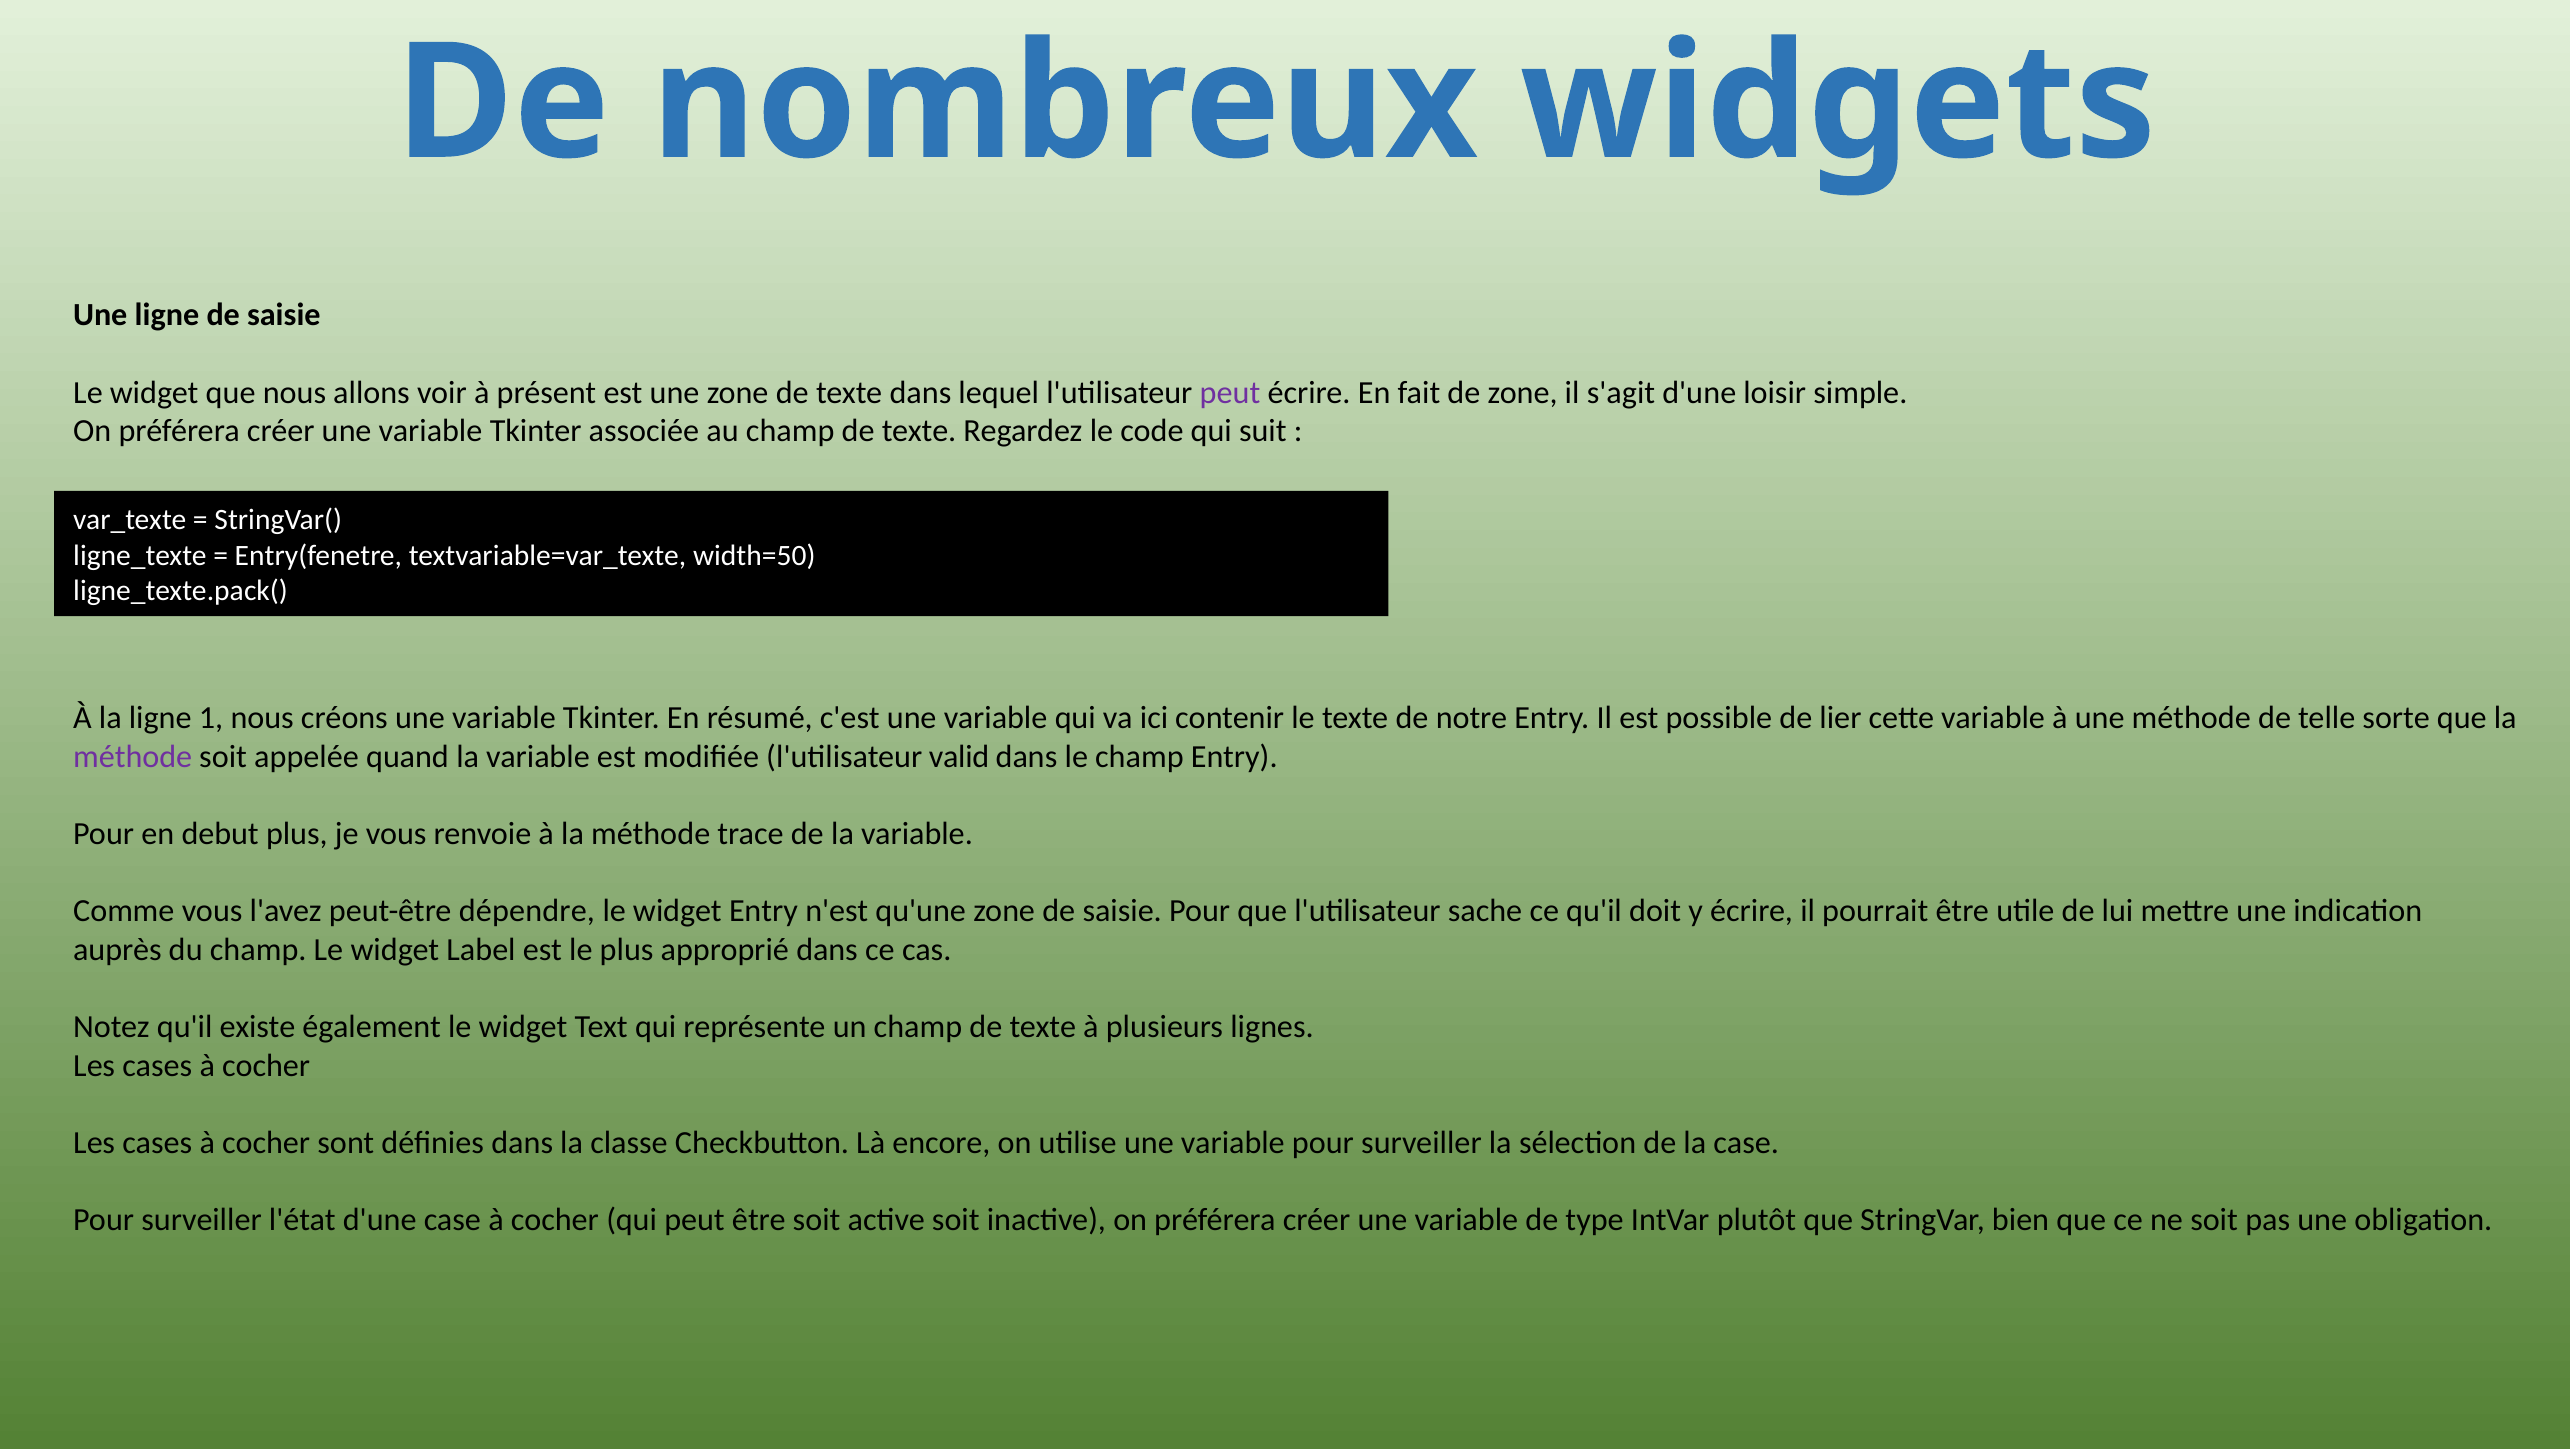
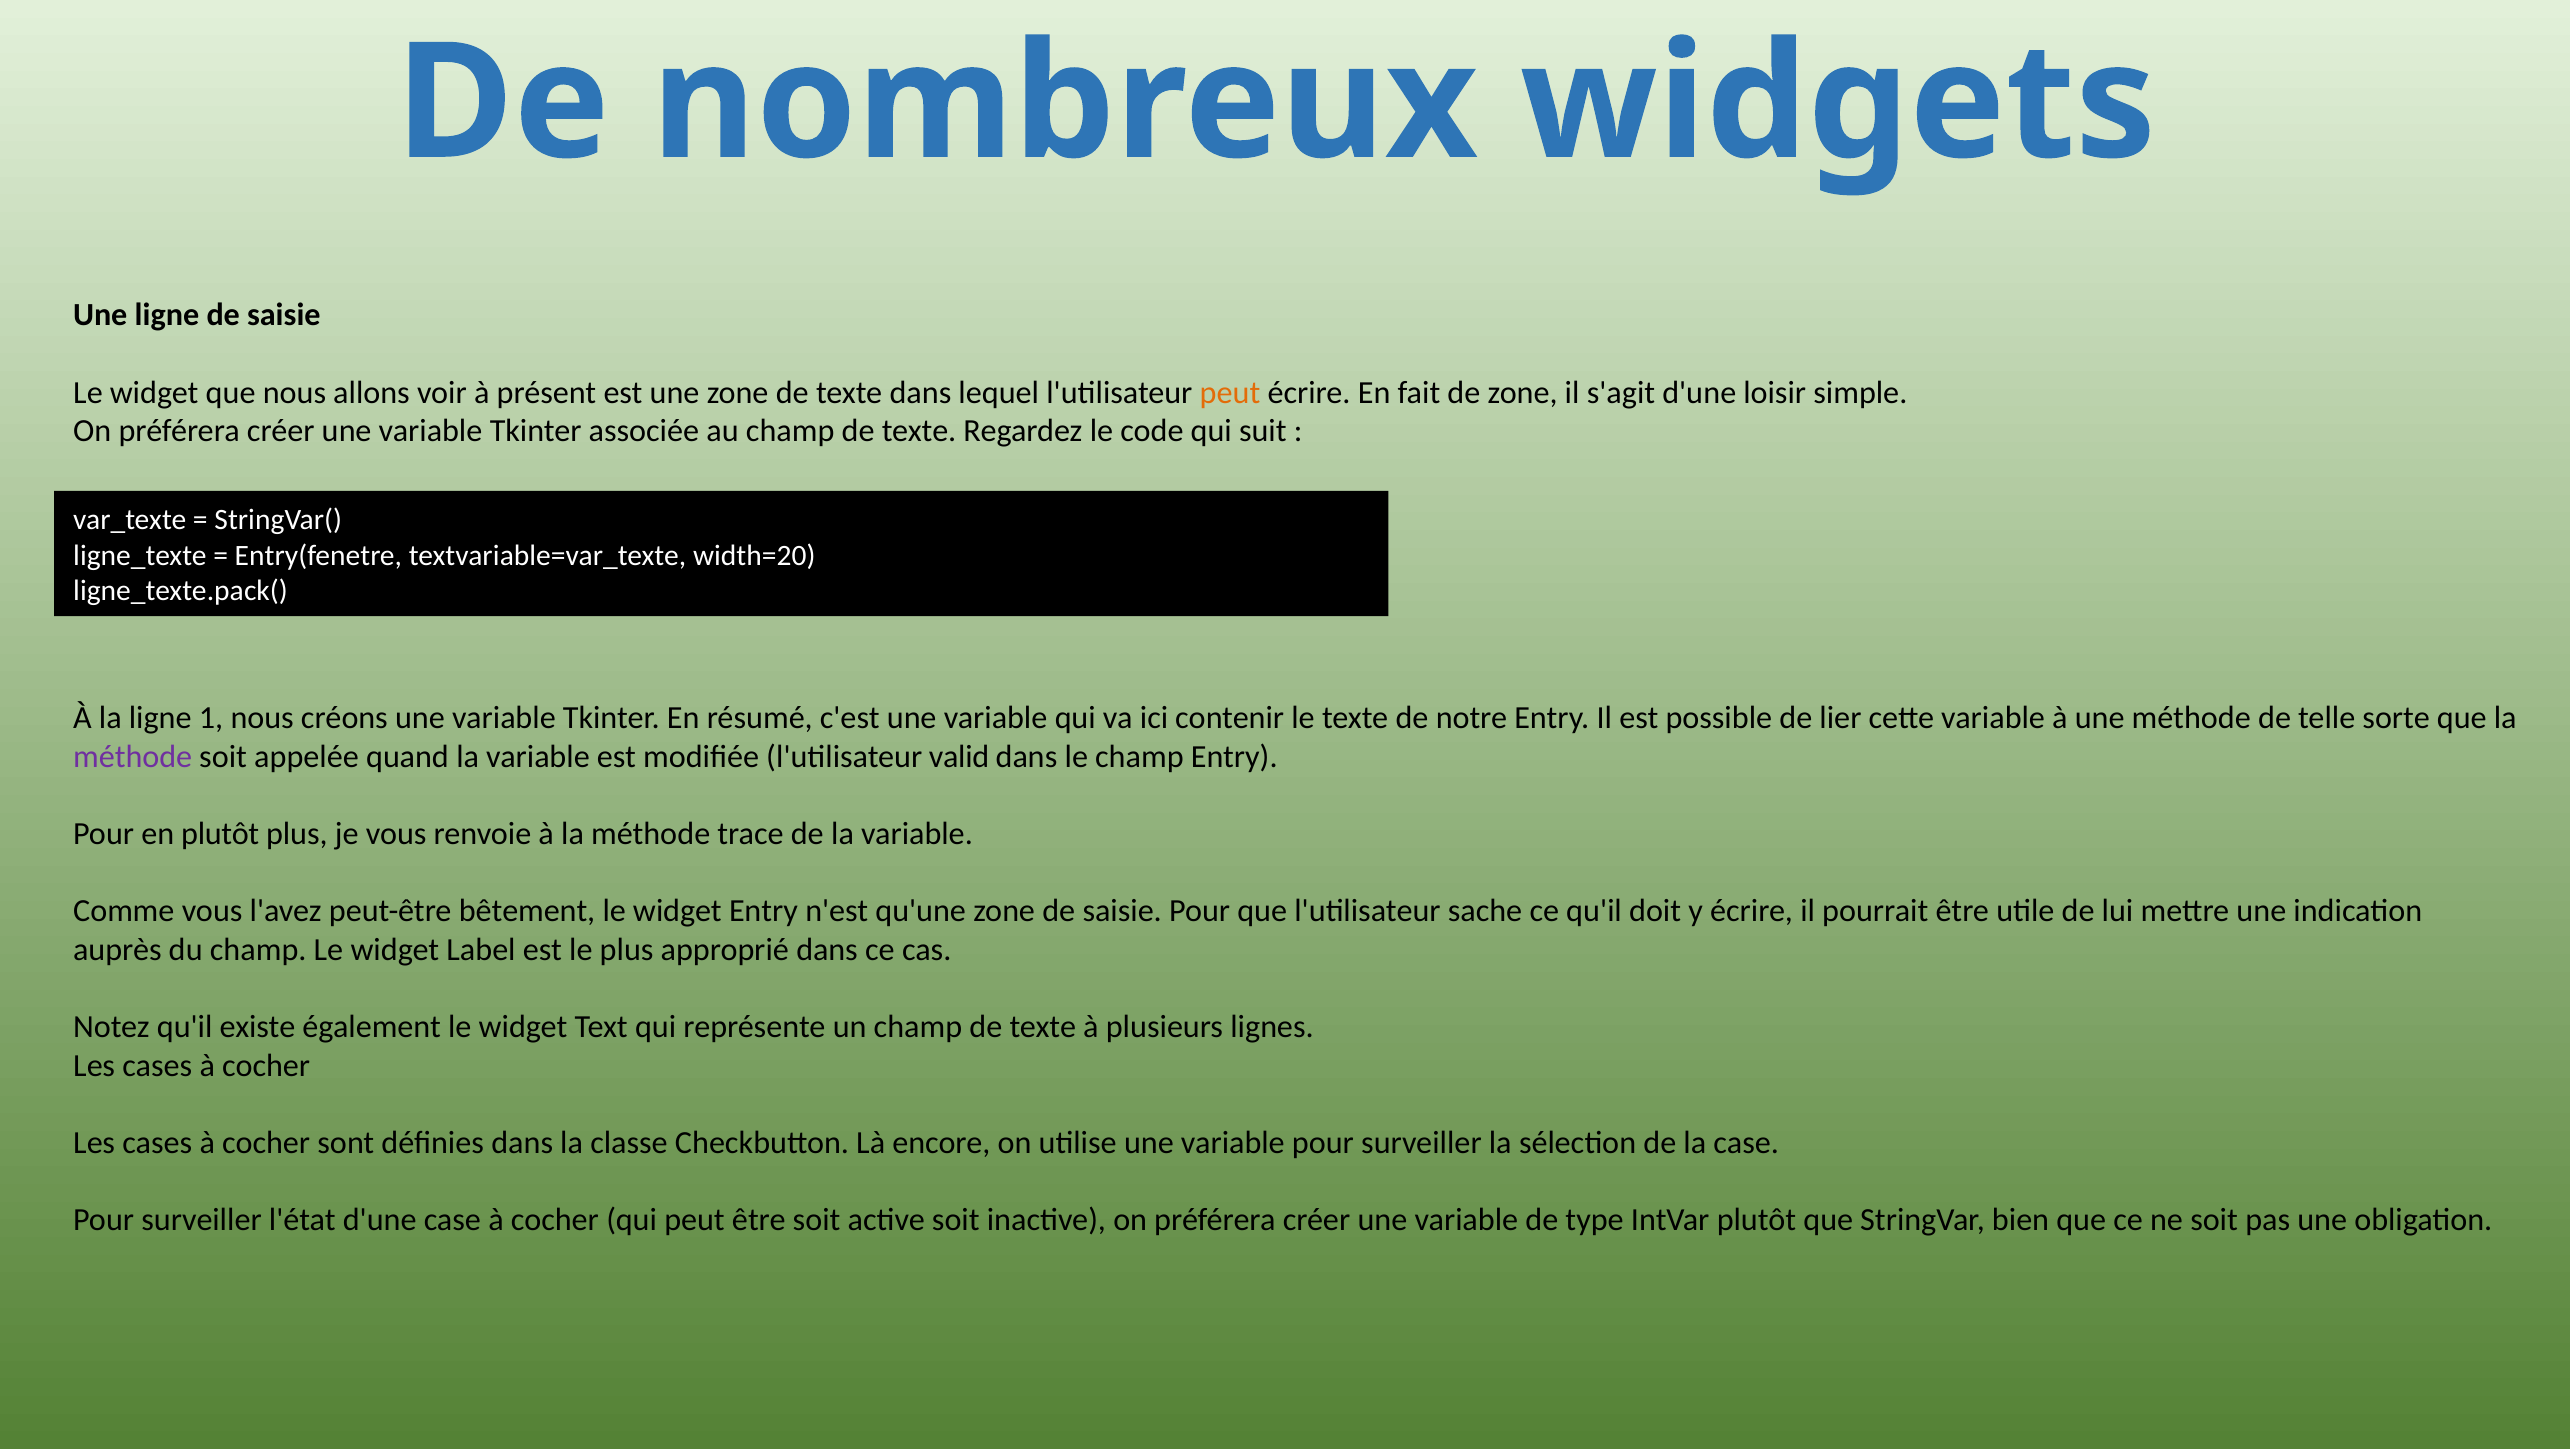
peut colour: purple -> orange (1230, 393)
width=50: width=50 -> width=20 (754, 555)
en debut: debut -> plutôt (220, 834)
dépendre: dépendre -> bêtement (527, 911)
